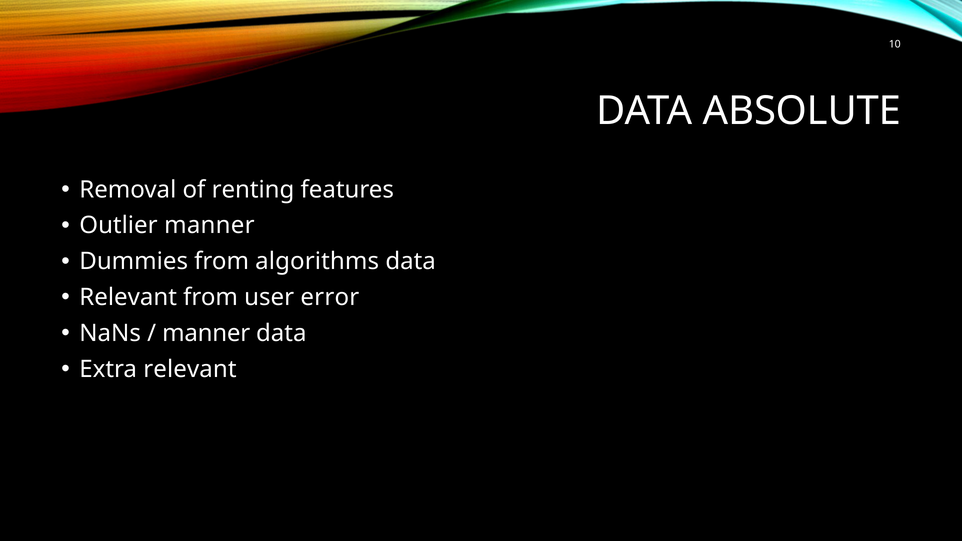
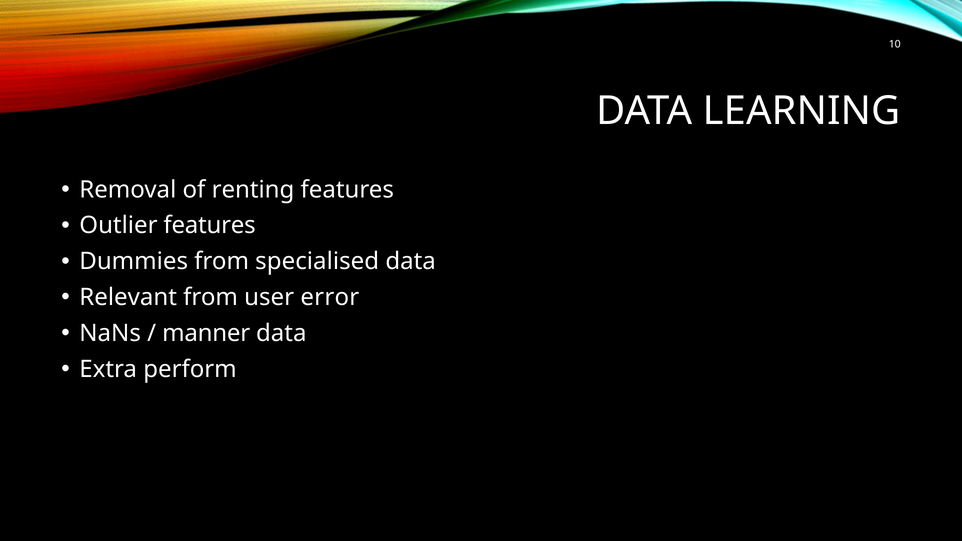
ABSOLUTE: ABSOLUTE -> LEARNING (802, 111)
Outlier manner: manner -> features (210, 226)
algorithms: algorithms -> specialised (317, 262)
Extra relevant: relevant -> perform (190, 370)
